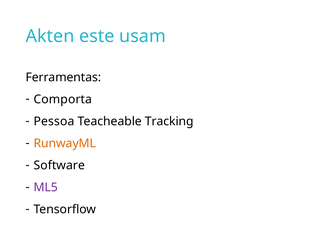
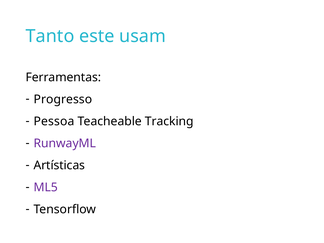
Akten: Akten -> Tanto (50, 36)
Comporta: Comporta -> Progresso (63, 99)
RunwayML colour: orange -> purple (65, 143)
Software: Software -> Artísticas (59, 165)
